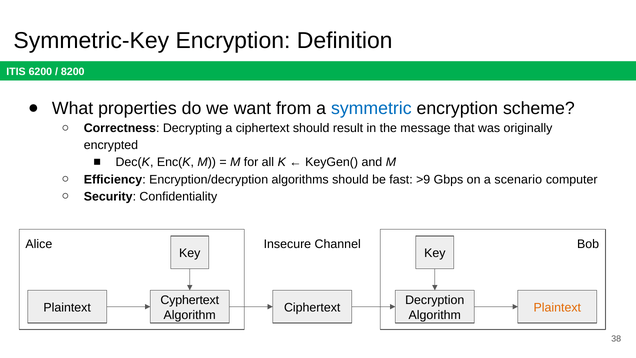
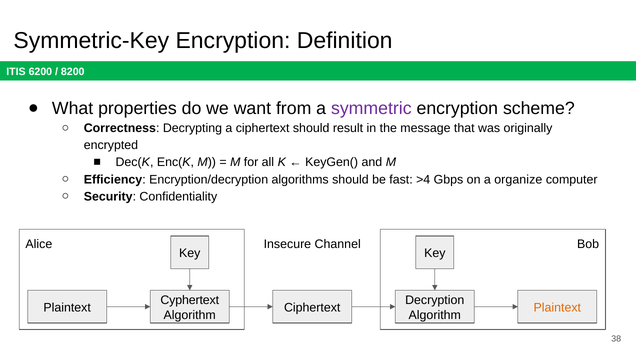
symmetric colour: blue -> purple (371, 108)
>9: >9 -> >4 (423, 179)
scenario: scenario -> organize (518, 179)
